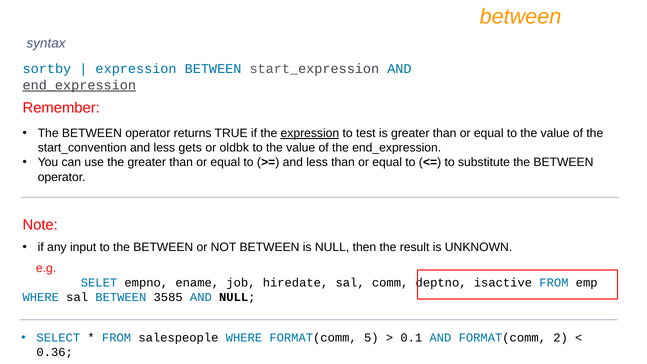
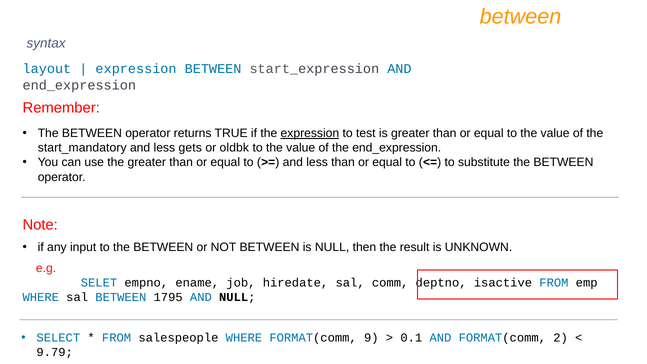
sortby: sortby -> layout (47, 69)
end_expression underline: present -> none (79, 85)
start_convention: start_convention -> start_mandatory (82, 148)
3585: 3585 -> 1795 (168, 297)
5: 5 -> 9 (371, 338)
0.36: 0.36 -> 9.79 (55, 352)
